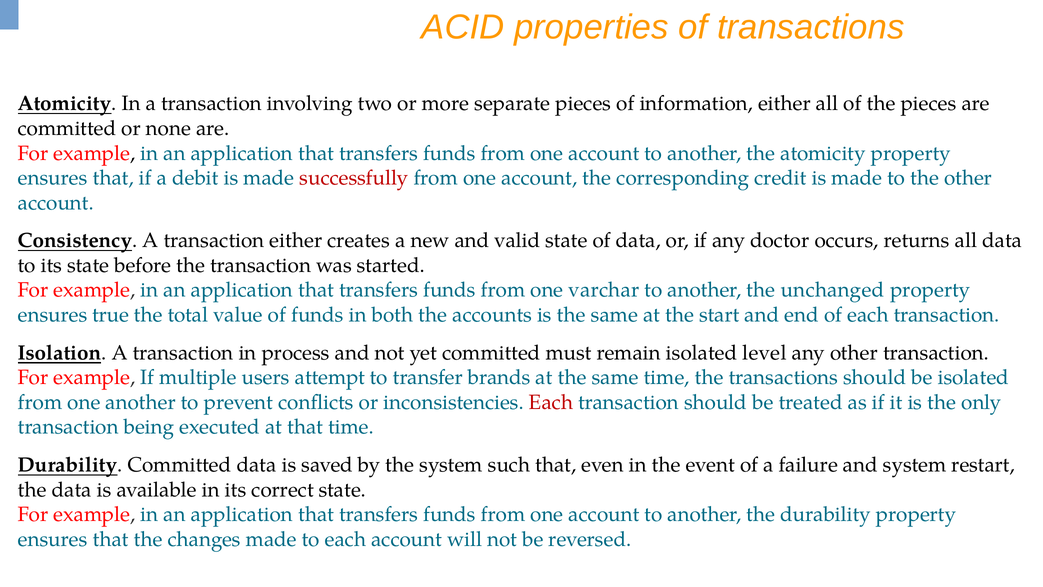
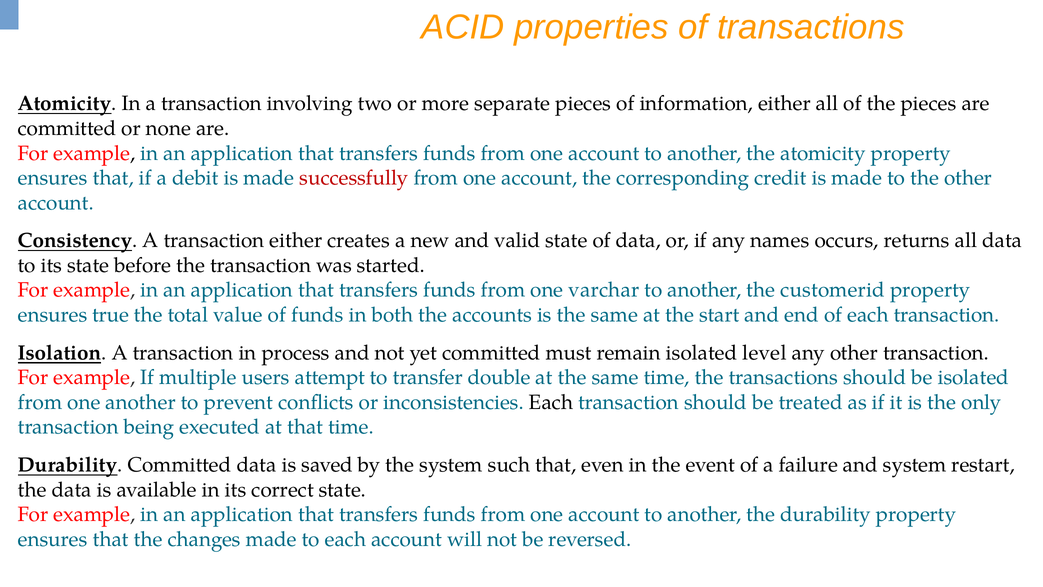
doctor: doctor -> names (780, 240)
unchanged: unchanged -> customerid (833, 290)
brands: brands -> double (499, 377)
Each colour: red -> black (551, 402)
